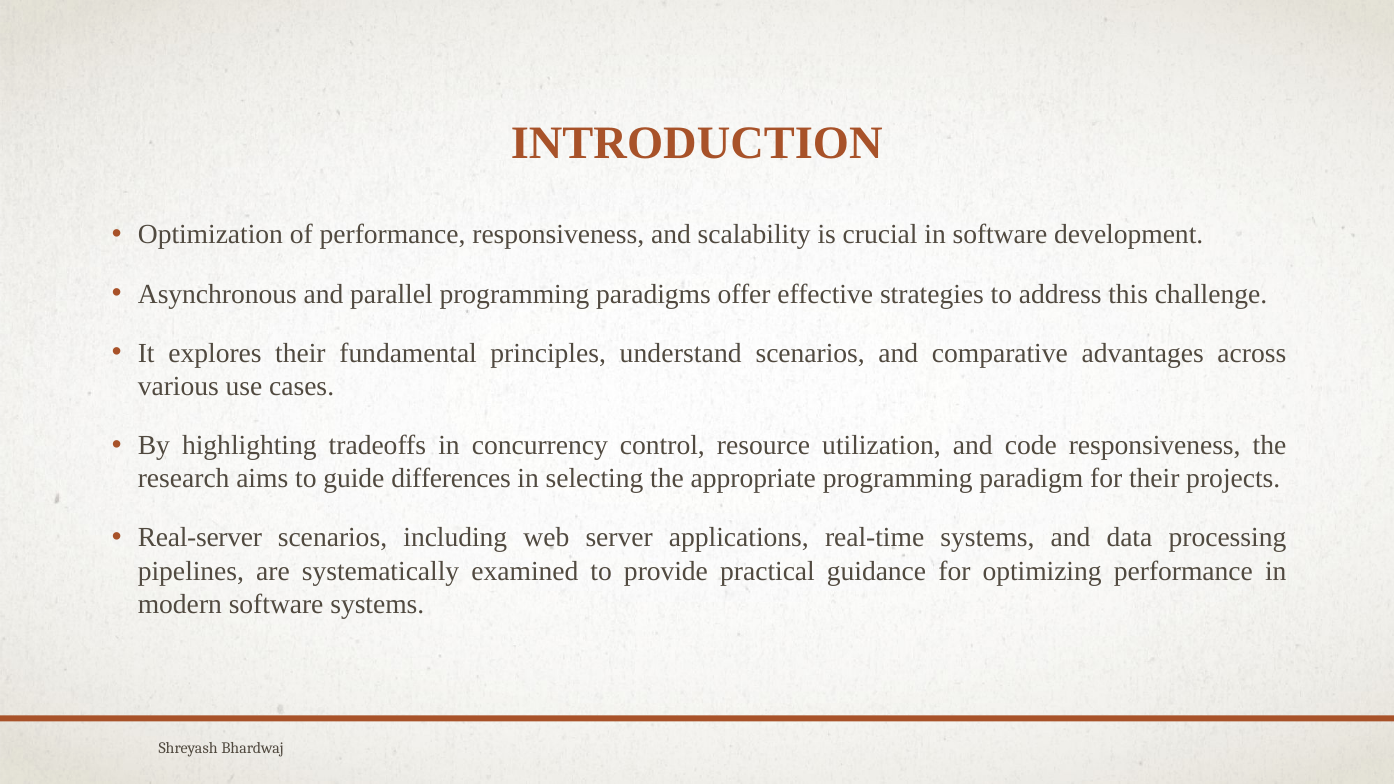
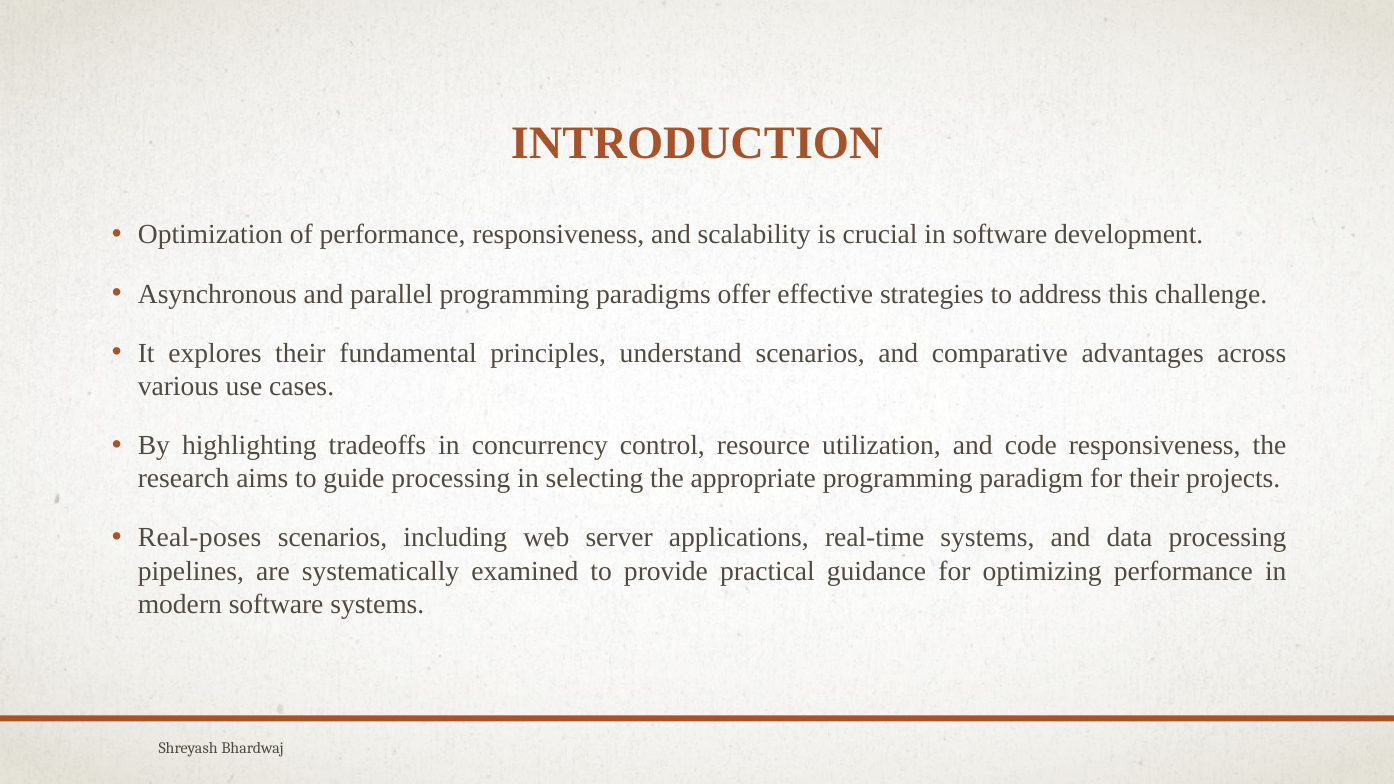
guide differences: differences -> processing (451, 479)
Real-server: Real-server -> Real-poses (200, 538)
